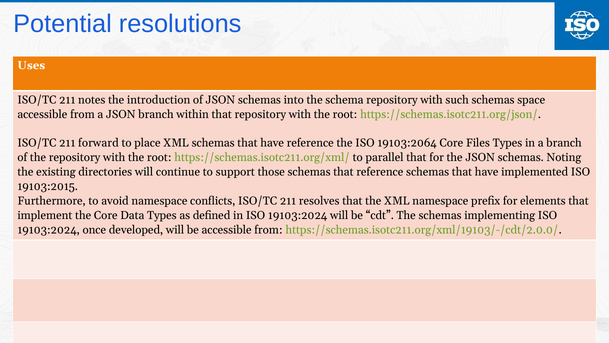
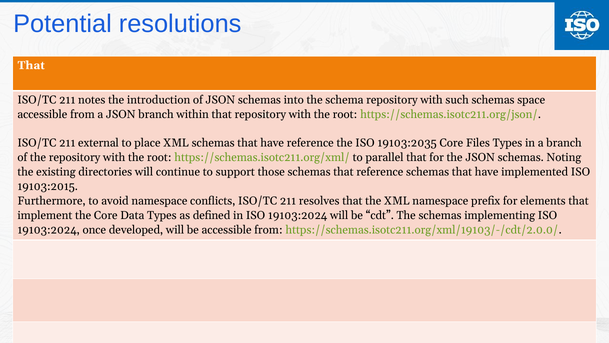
Uses: Uses -> That (31, 65)
forward: forward -> external (98, 143)
19103:2064: 19103:2064 -> 19103:2035 (407, 143)
